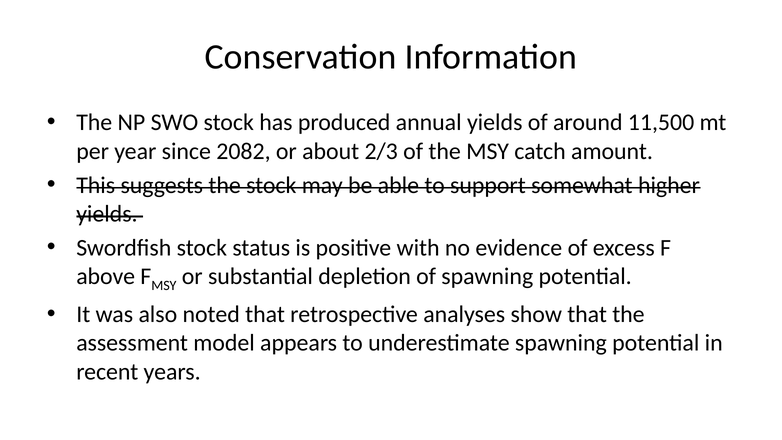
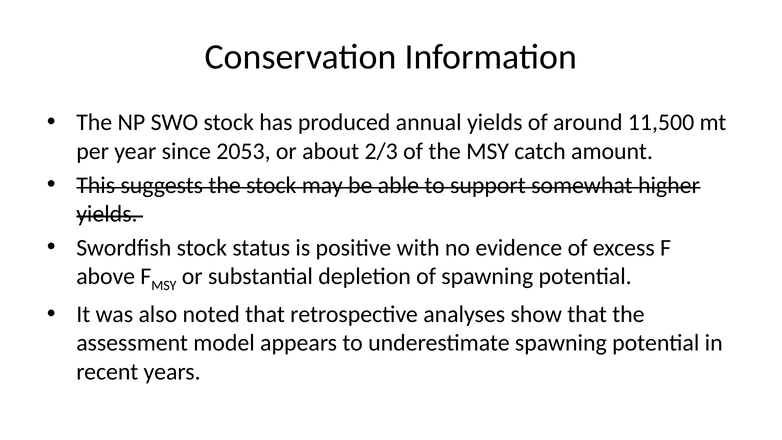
2082: 2082 -> 2053 (243, 151)
